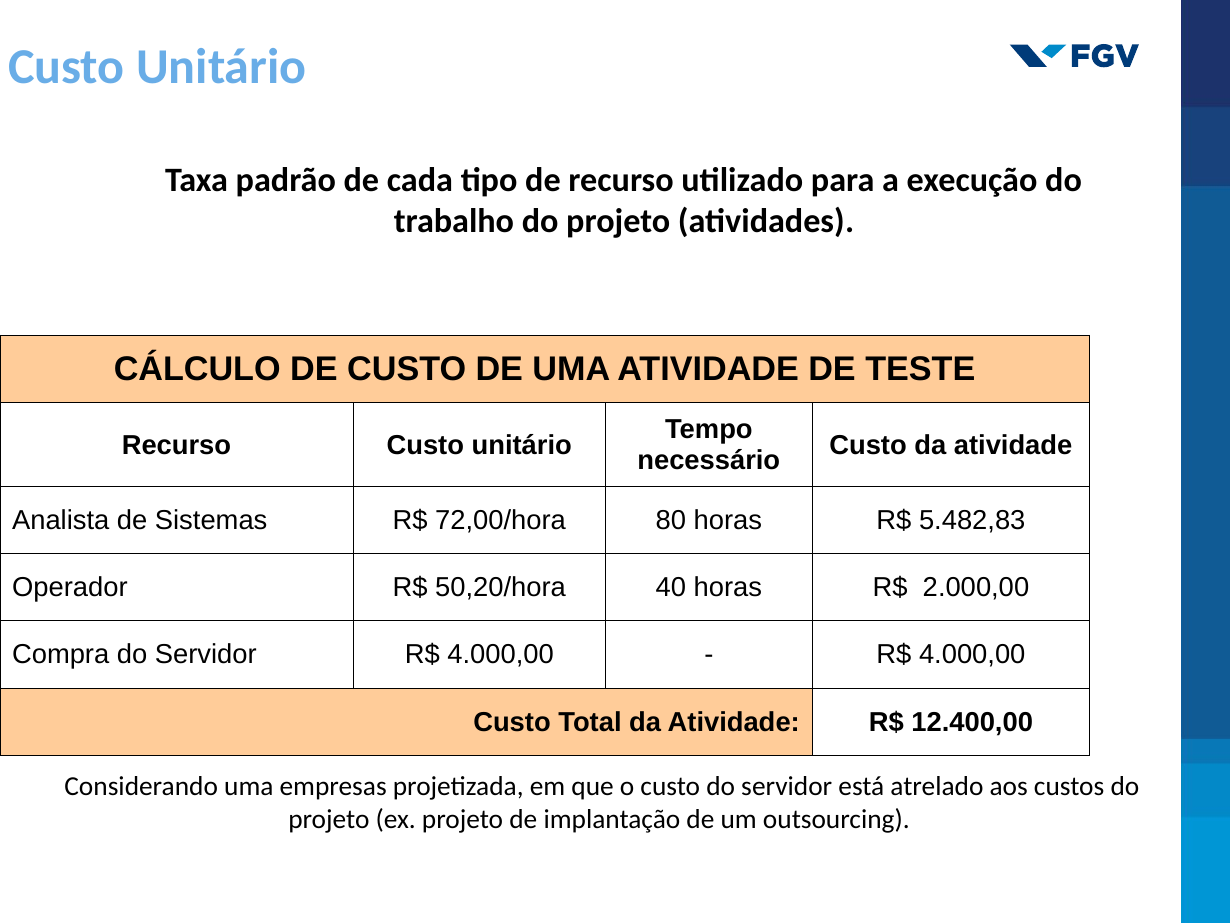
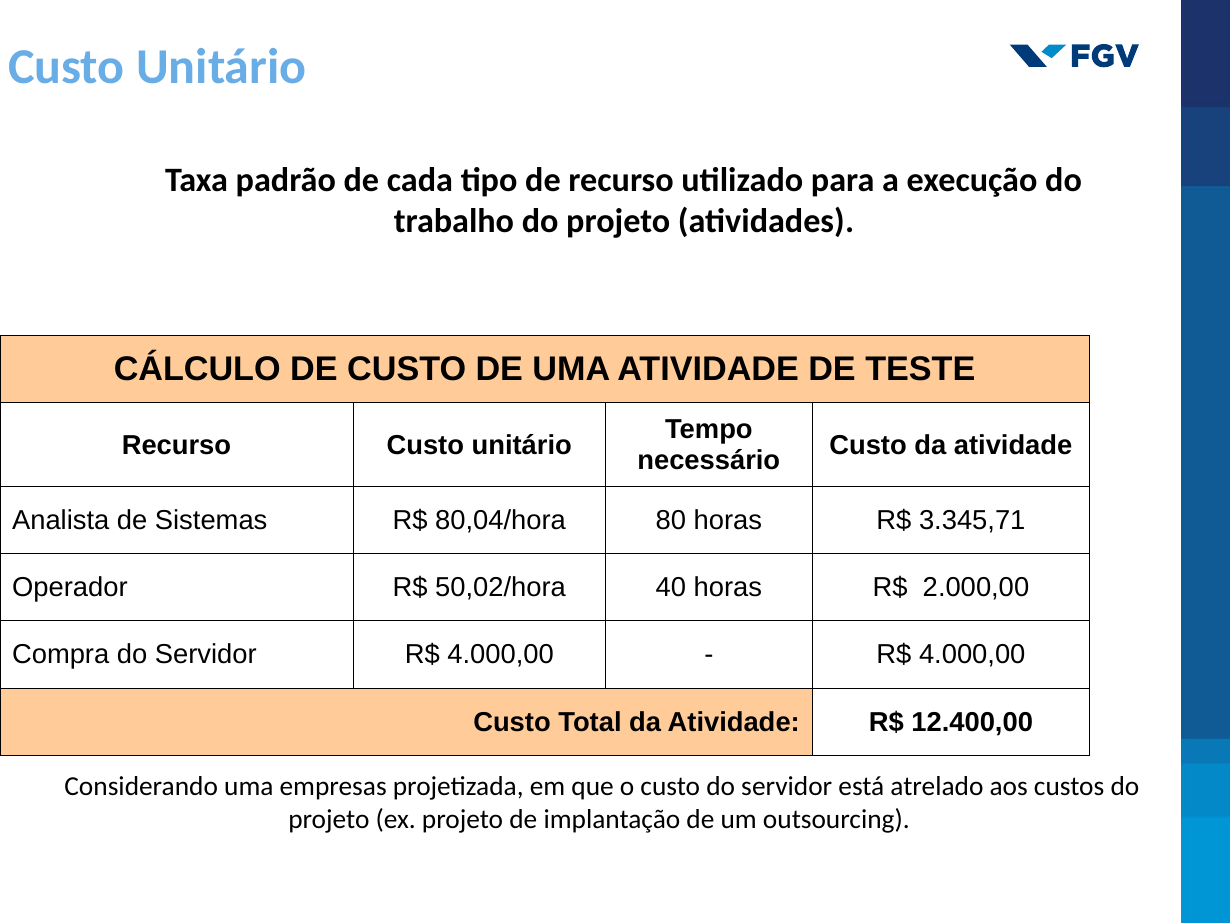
72,00/hora: 72,00/hora -> 80,04/hora (501, 521)
5.482,83: 5.482,83 -> 3.345,71 (972, 521)
50,20/hora: 50,20/hora -> 50,02/hora (501, 588)
